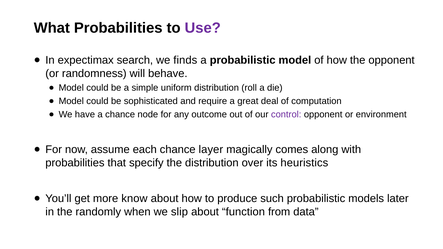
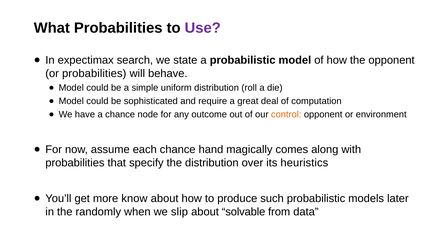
finds: finds -> state (185, 60)
or randomness: randomness -> probabilities (94, 74)
control colour: purple -> orange (286, 115)
layer: layer -> hand (211, 150)
function: function -> solvable (244, 212)
